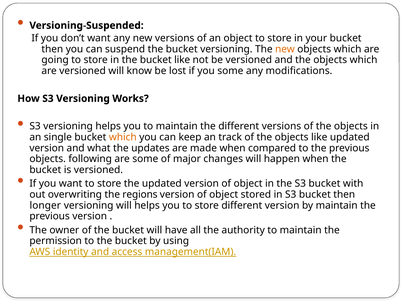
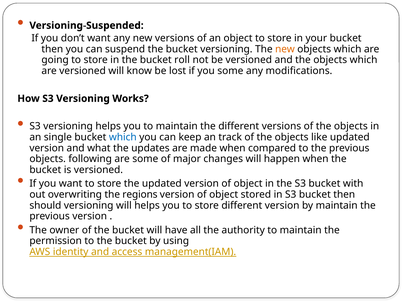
bucket like: like -> roll (182, 60)
which colour: orange -> blue (123, 137)
longer: longer -> should (45, 205)
